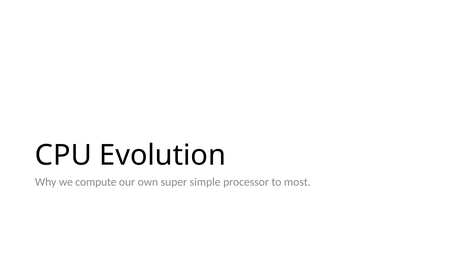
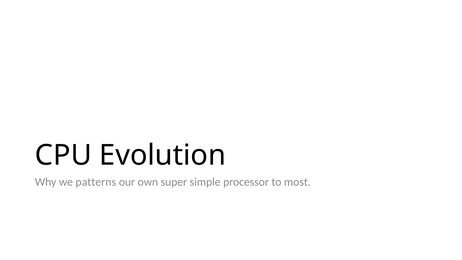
compute: compute -> patterns (96, 182)
